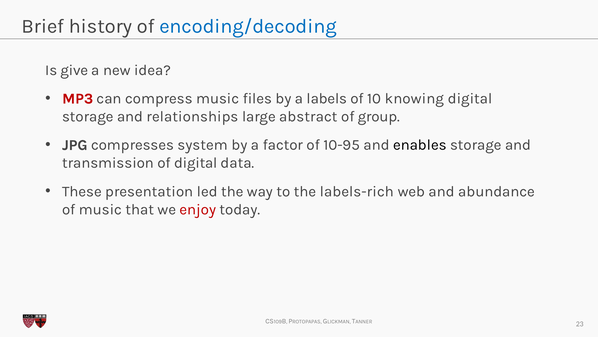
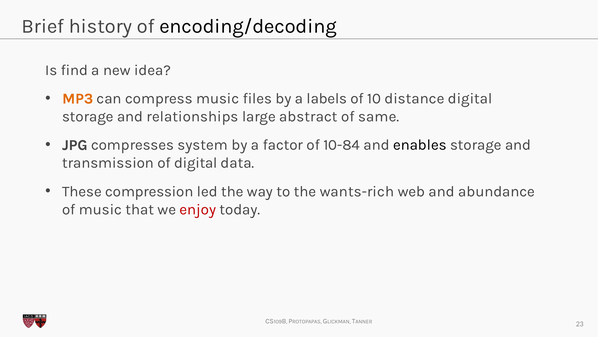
encoding/decoding colour: blue -> black (248, 26)
give: give -> find (74, 70)
MP3 colour: red -> orange (78, 98)
knowing: knowing -> distance (414, 98)
group: group -> same (379, 116)
10-95: 10-95 -> 10-84 (342, 145)
presentation: presentation -> compression (149, 191)
labels-rich: labels-rich -> wants-rich (357, 191)
